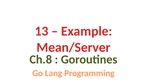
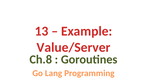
Mean/Server: Mean/Server -> Value/Server (73, 47)
